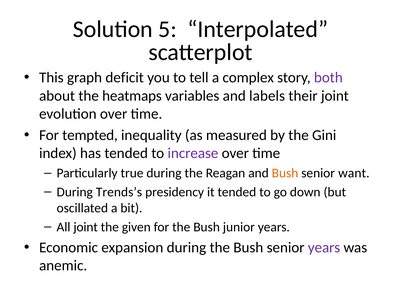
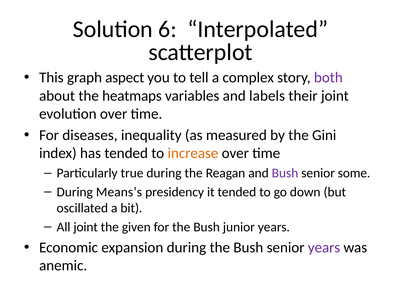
5: 5 -> 6 (168, 29)
deficit: deficit -> aspect (125, 78)
tempted: tempted -> diseases (90, 135)
increase colour: purple -> orange (193, 153)
Bush colour: orange -> purple (285, 173)
want: want -> some (354, 173)
Trends’s: Trends’s -> Means’s (119, 192)
